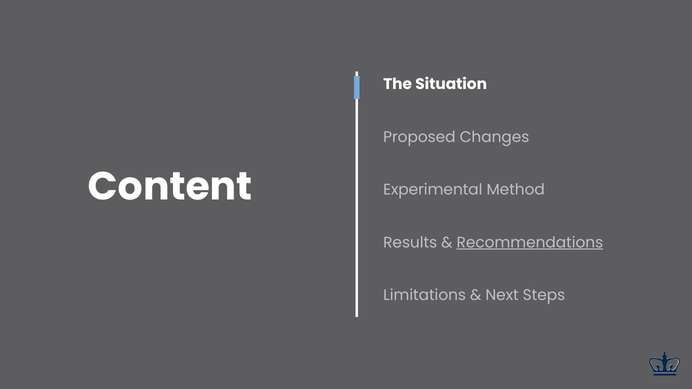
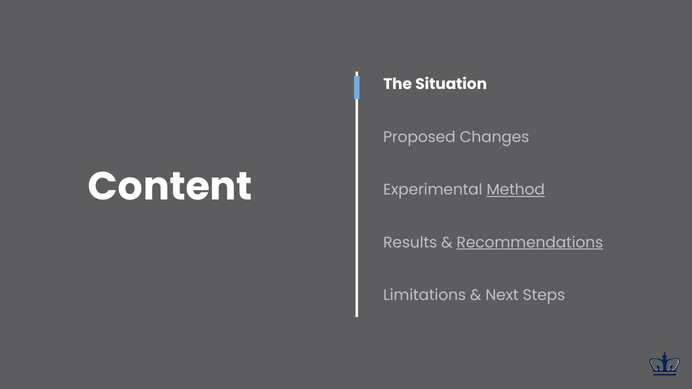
Method underline: none -> present (516, 190)
